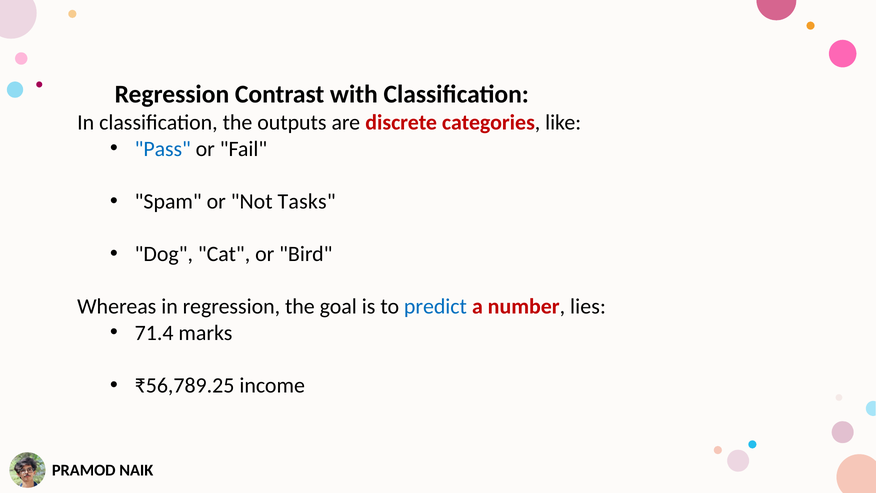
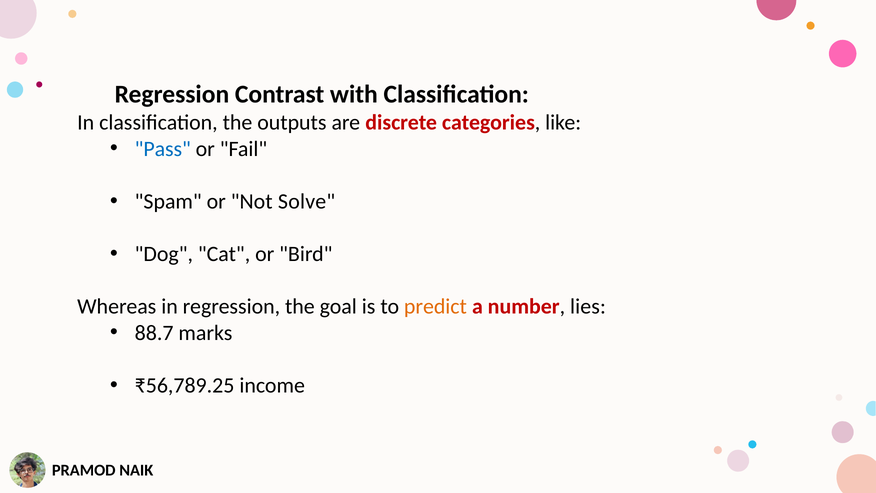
Tasks: Tasks -> Solve (307, 201)
predict colour: blue -> orange (435, 306)
71.4: 71.4 -> 88.7 (154, 333)
